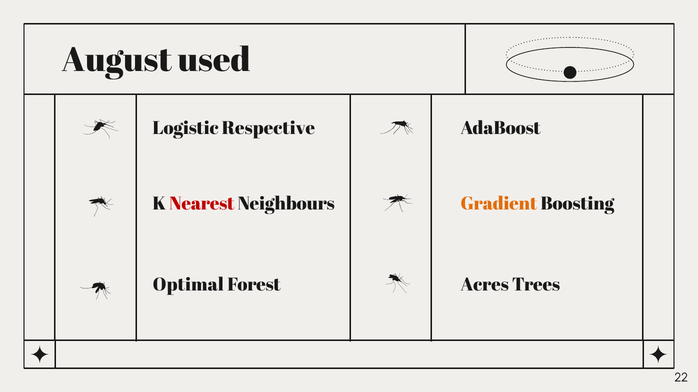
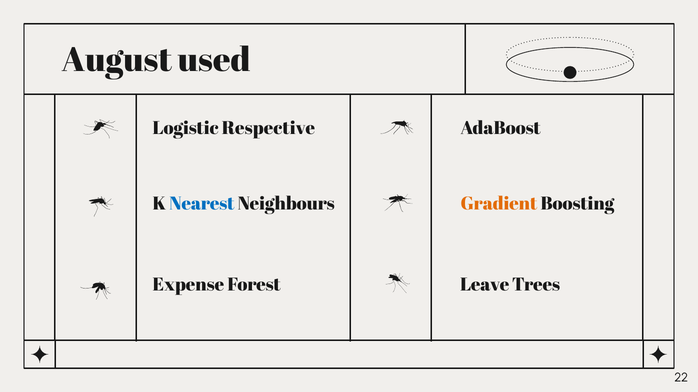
Nearest colour: red -> blue (202, 204)
Optimal: Optimal -> Expense (188, 285)
Acres: Acres -> Leave (485, 285)
